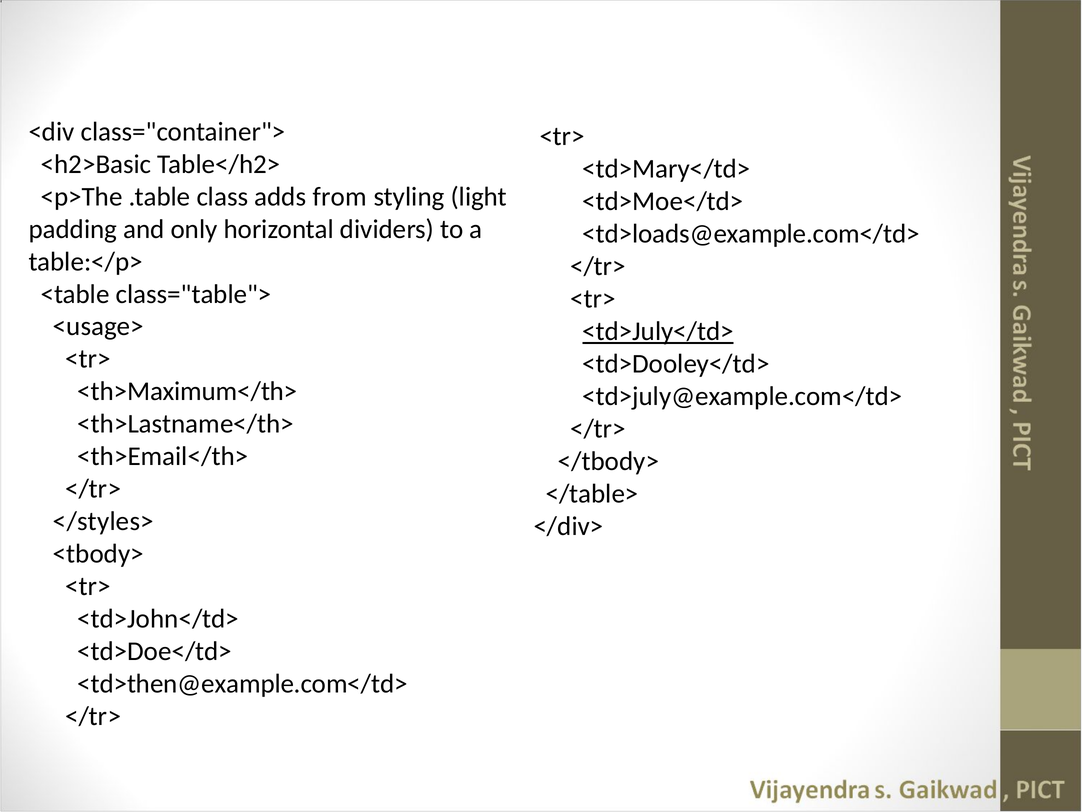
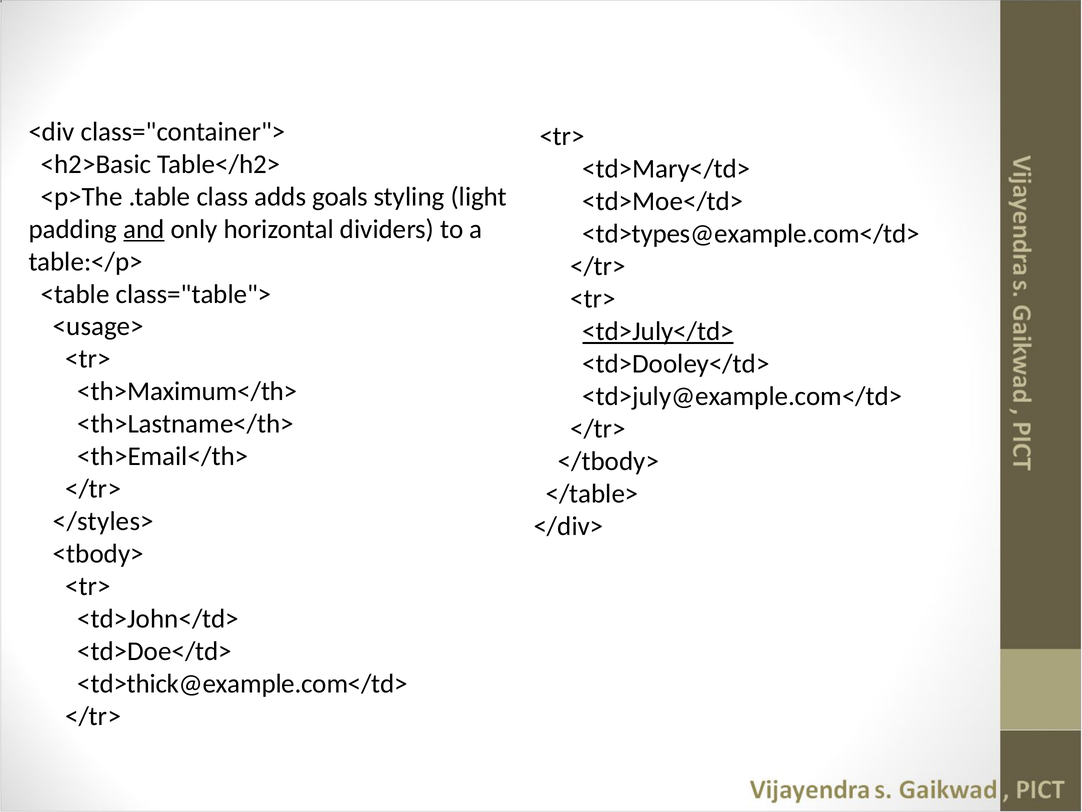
from: from -> goals (340, 197)
and underline: none -> present (144, 229)
<td>loads@example.com</td>: <td>loads@example.com</td> -> <td>types@example.com</td> (751, 234)
<td>then@example.com</td>: <td>then@example.com</td> -> <td>thick@example.com</td> (243, 683)
